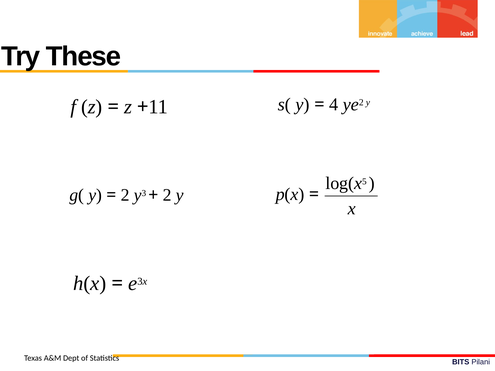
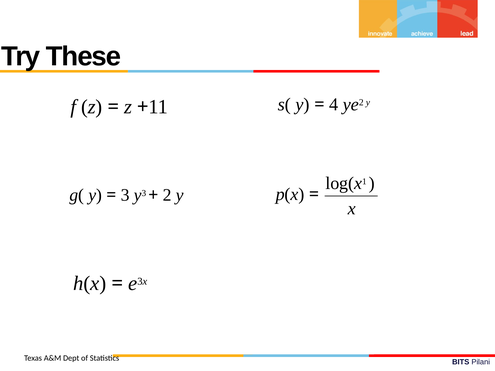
5: 5 -> 1 (364, 182)
2: 2 -> 3 (125, 195)
